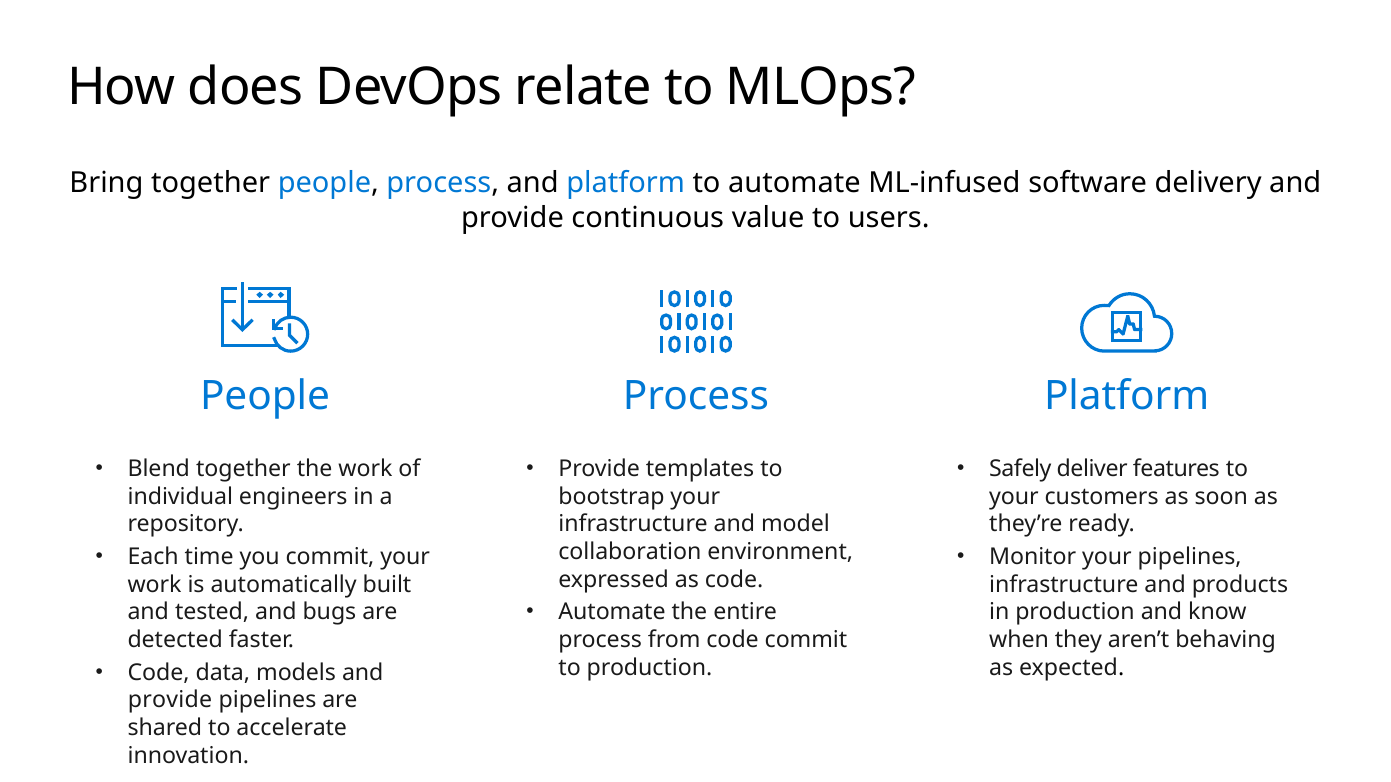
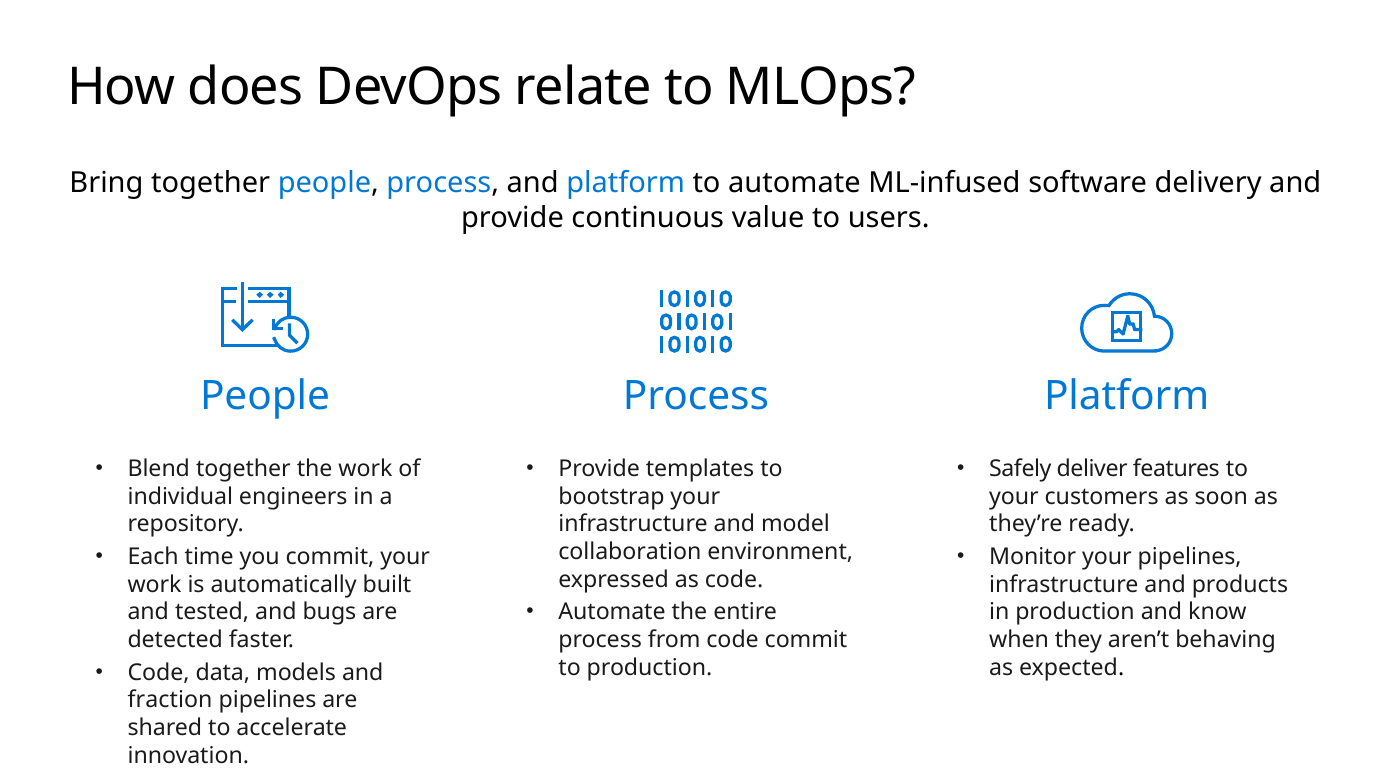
provide: provide -> fraction (170, 701)
